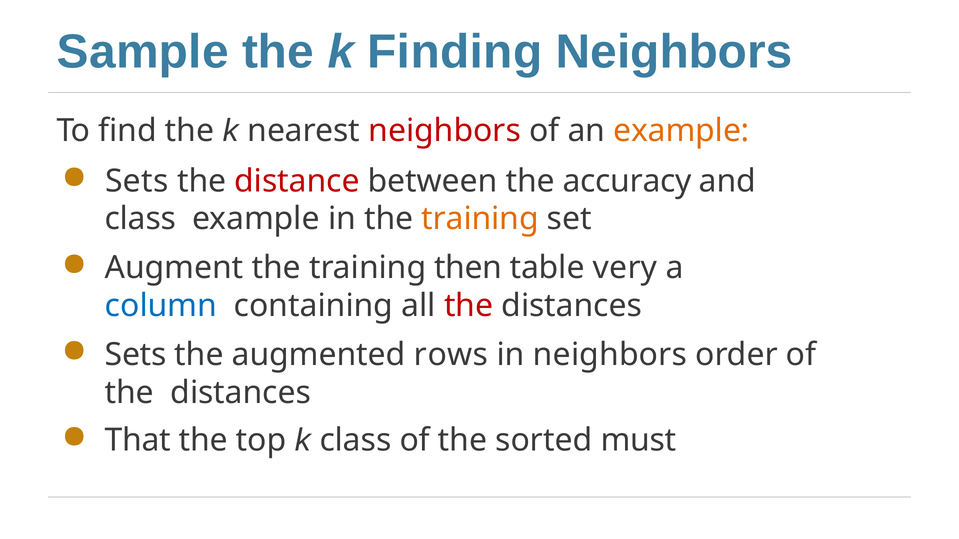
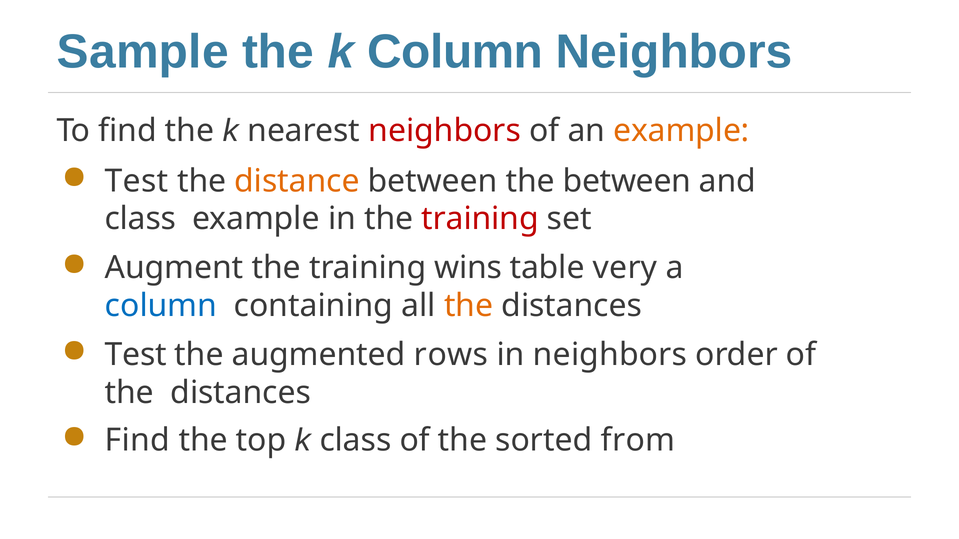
k Finding: Finding -> Column (455, 52)
Sets: Sets -> Test (137, 181)
distance colour: red -> orange (297, 181)
the accuracy: accuracy -> between (627, 181)
training colour: orange -> red (480, 219)
then: then -> wins (468, 268)
the colour: red -> orange (469, 306)
Sets: Sets -> Test (136, 355)
That: That -> Find (137, 441)
must: must -> from (638, 441)
